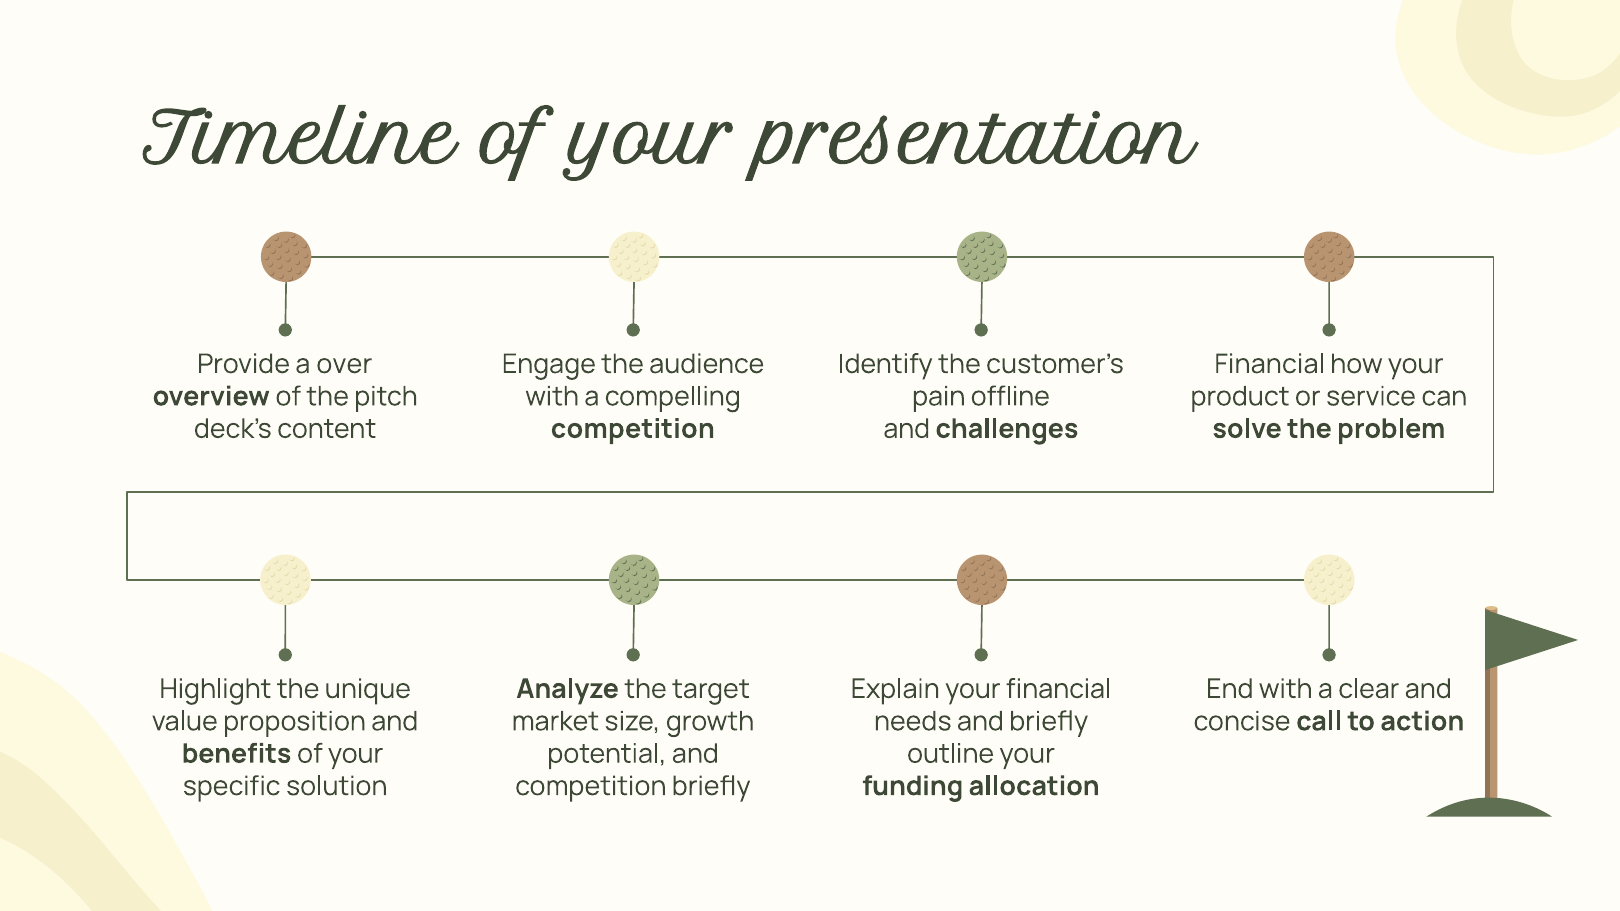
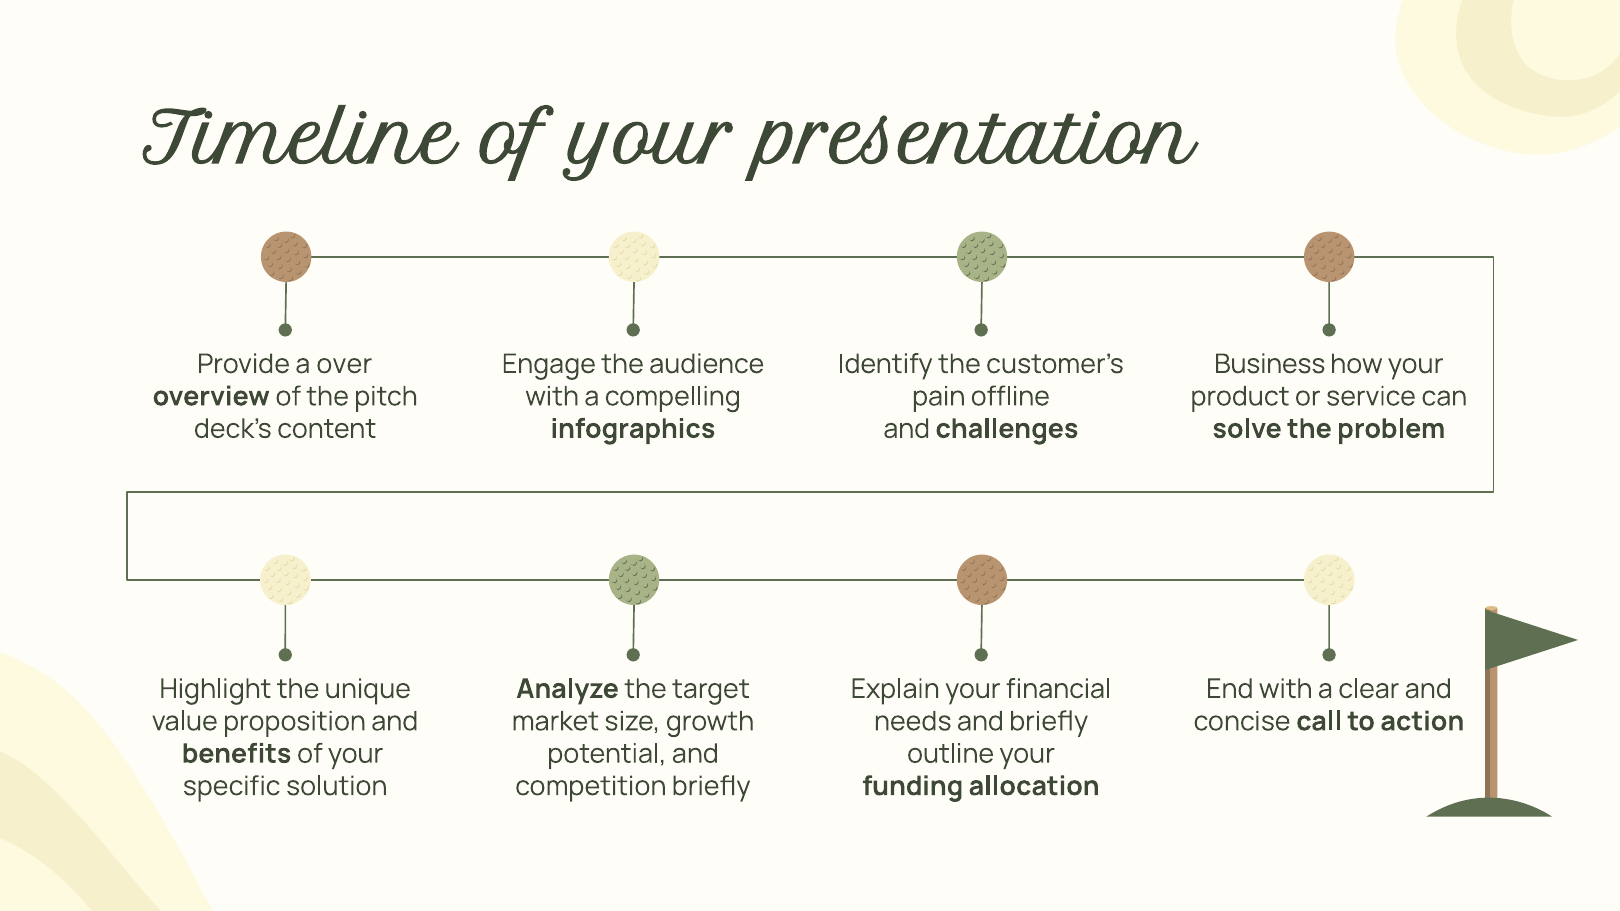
Financial: Financial -> Business (1270, 364)
competition: competition -> infographics (633, 429)
